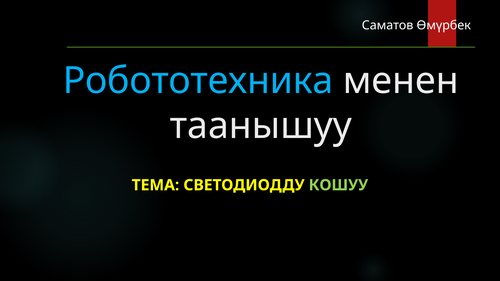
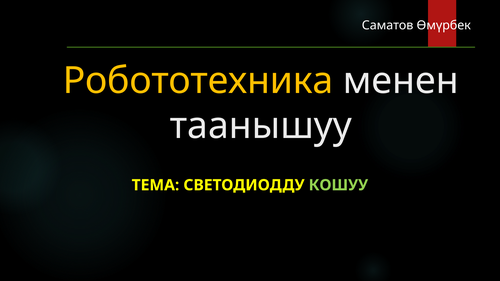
Робототехника colour: light blue -> yellow (198, 81)
